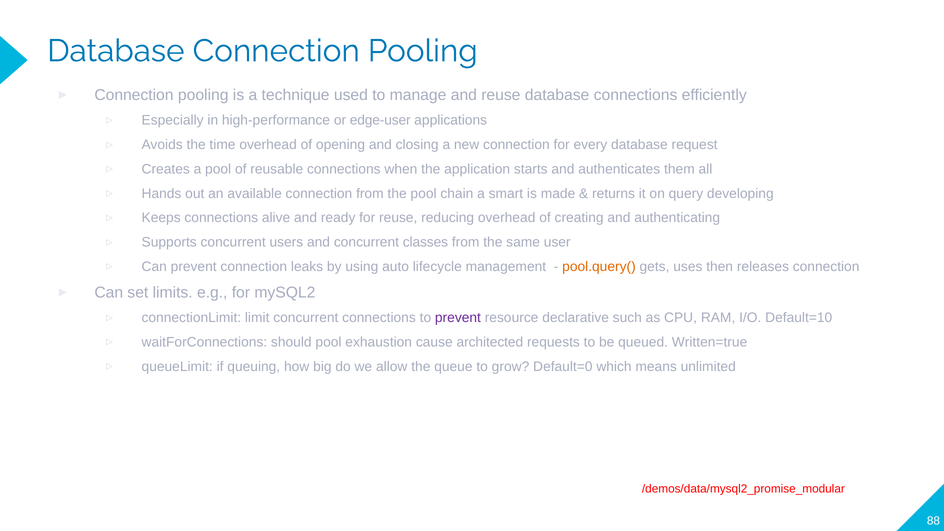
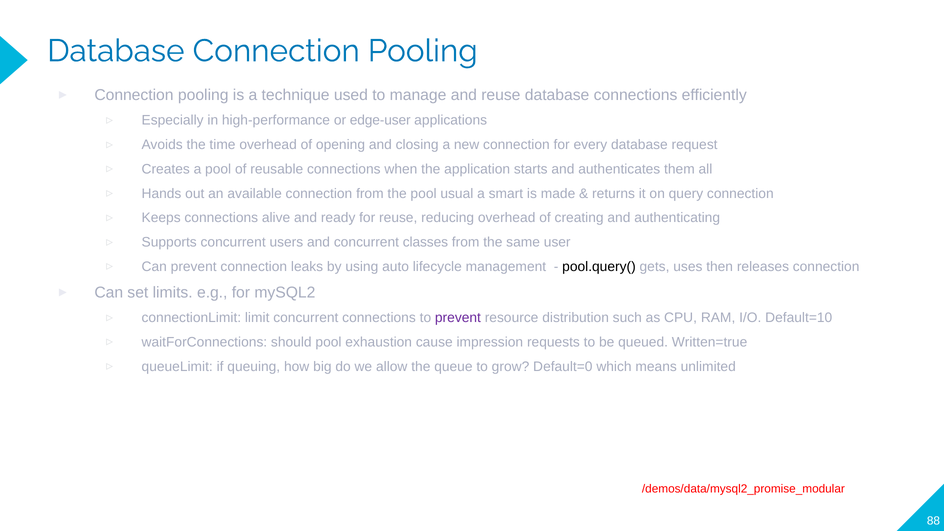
chain: chain -> usual (457, 193)
query developing: developing -> connection (740, 193)
pool.query( colour: orange -> black (599, 267)
declarative: declarative -> distribution (576, 318)
architected: architected -> impression (490, 342)
